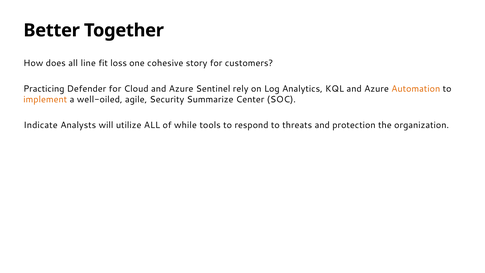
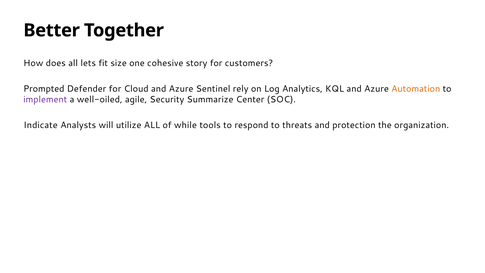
line: line -> lets (88, 63)
loss: loss -> size (119, 63)
Practicing: Practicing -> Prompted (44, 89)
implement colour: orange -> purple (45, 100)
